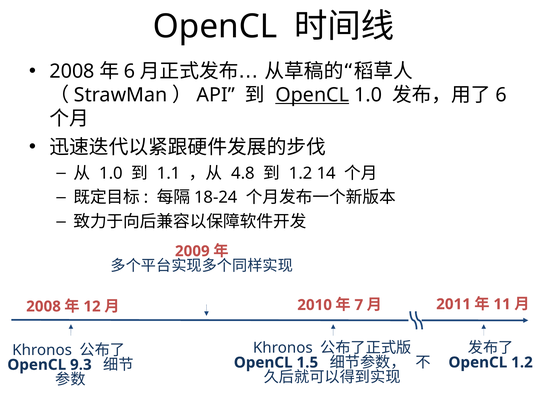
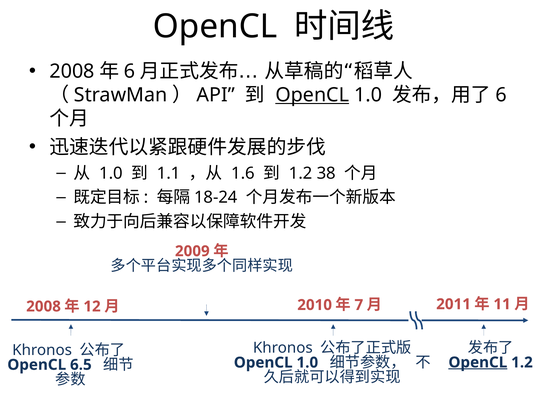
4.8: 4.8 -> 1.6 (243, 173)
14: 14 -> 38 (326, 173)
OpenCL underline: none -> present (478, 362)
1.5: 1.5 -> 1.0 (307, 362)
9.3: 9.3 -> 6.5 (81, 364)
